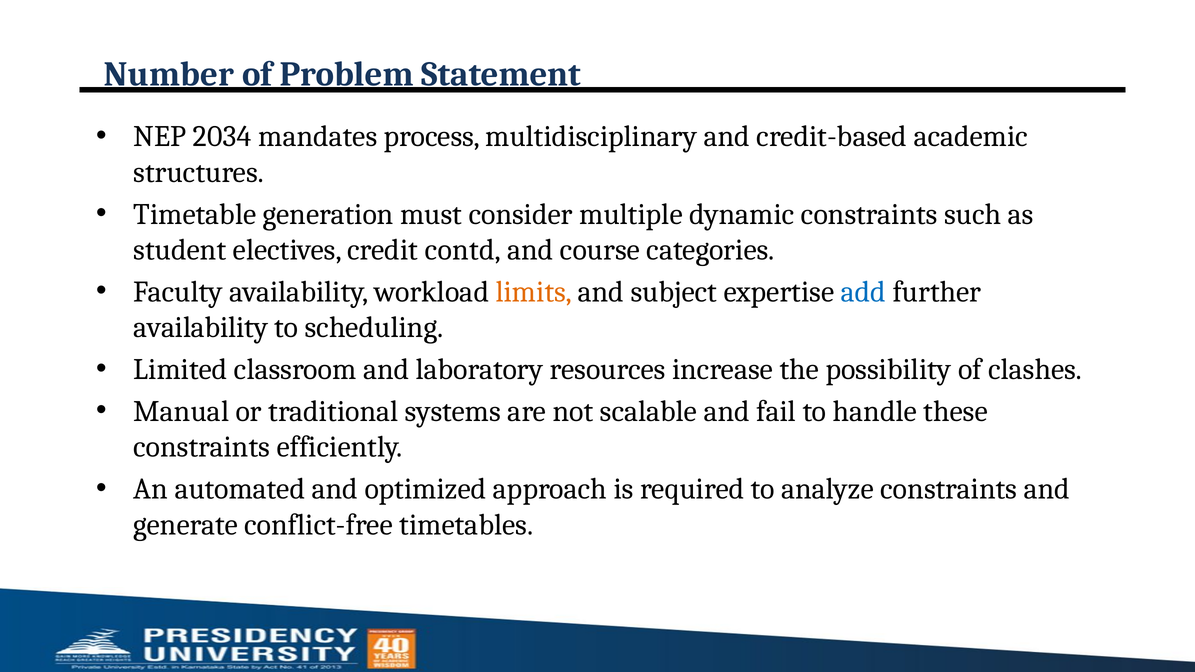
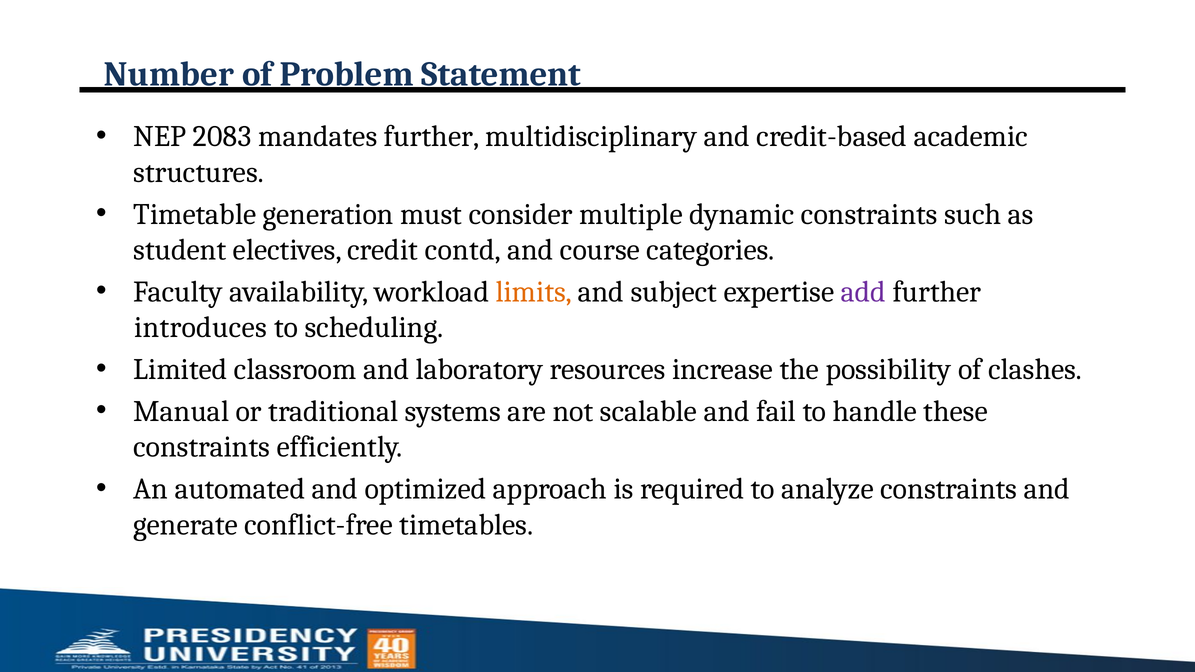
2034: 2034 -> 2083 (222, 137)
mandates process: process -> further (432, 137)
add colour: blue -> purple (863, 292)
availability: availability -> introduces (200, 328)
